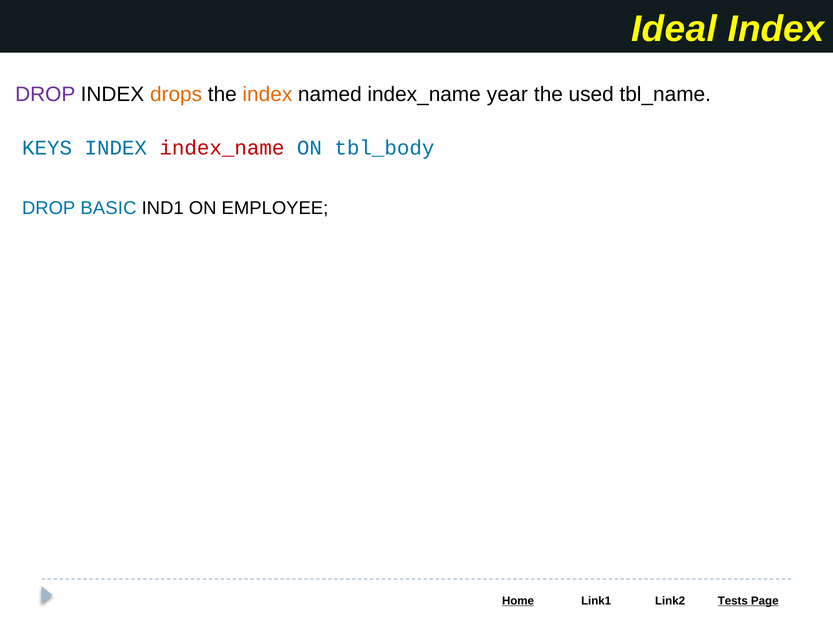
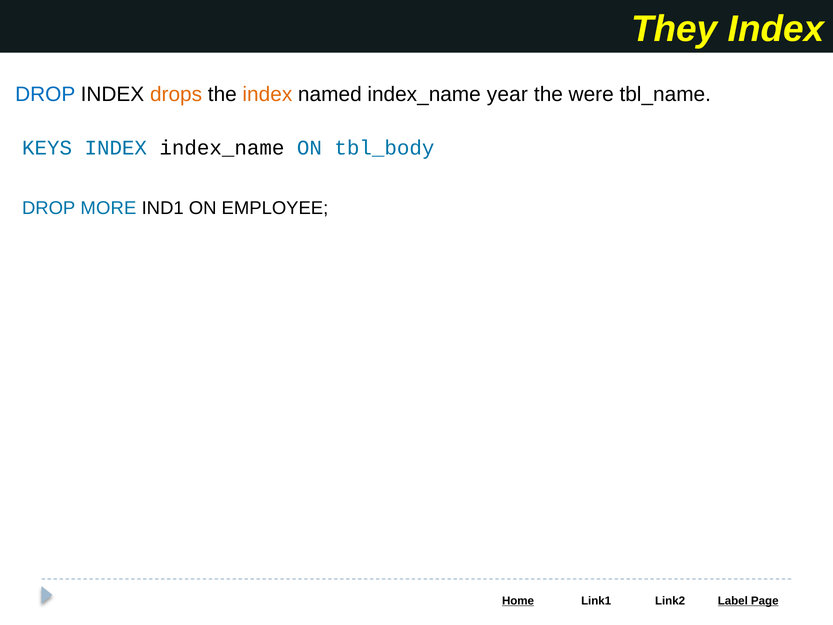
Ideal: Ideal -> They (674, 29)
DROP colour: purple -> blue (45, 94)
used: used -> were (591, 94)
index_name colour: red -> black (222, 148)
BASIC: BASIC -> MORE (108, 208)
Tests: Tests -> Label (733, 601)
